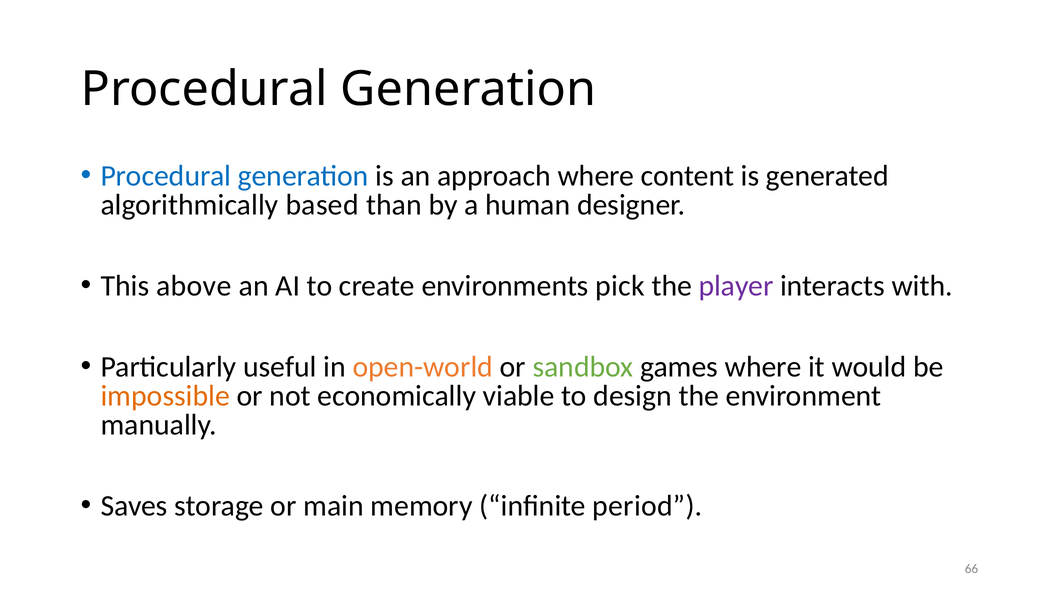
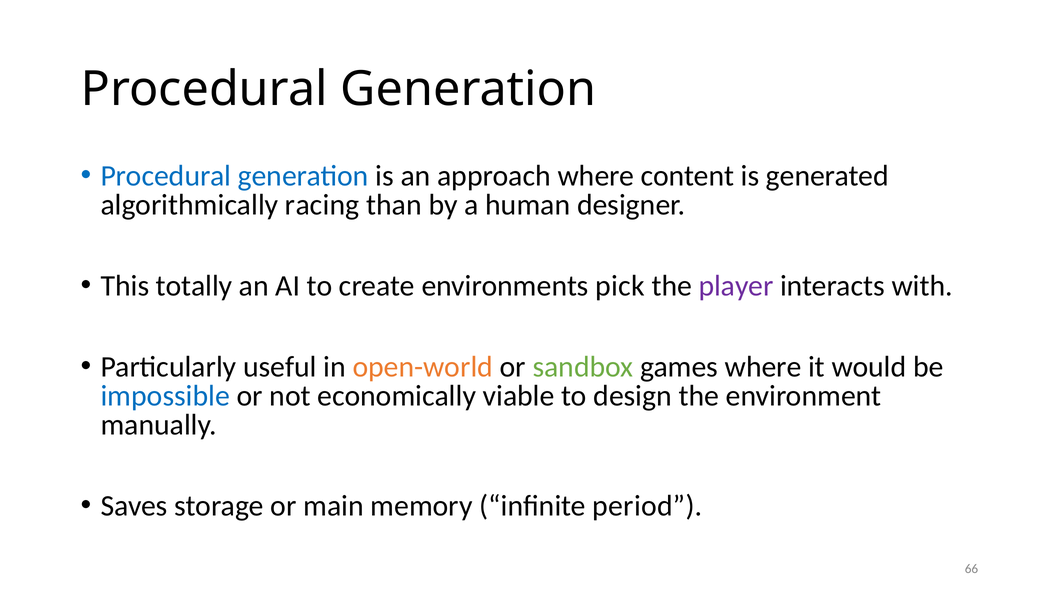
based: based -> racing (322, 205)
above: above -> totally (194, 286)
impossible colour: orange -> blue (165, 396)
